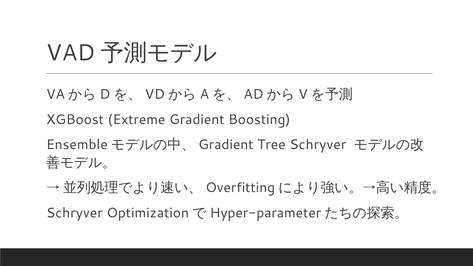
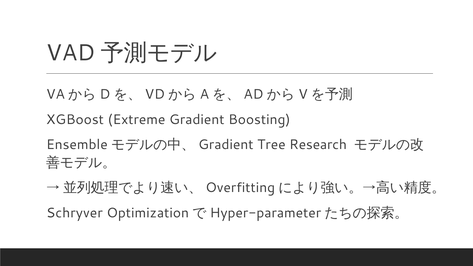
Tree Schryver: Schryver -> Research (318, 145)
